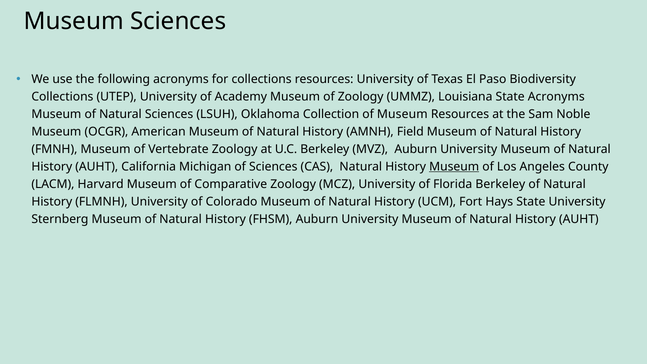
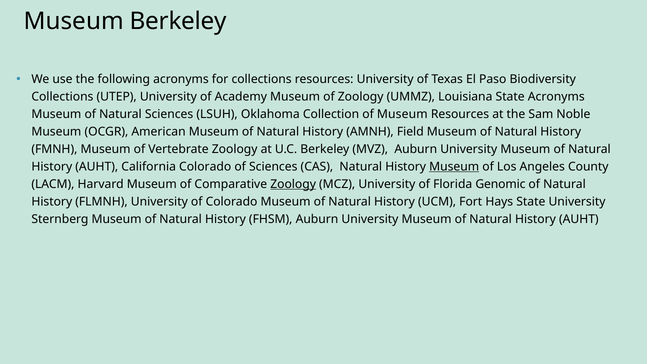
Museum Sciences: Sciences -> Berkeley (178, 21)
California Michigan: Michigan -> Colorado (205, 167)
Zoology underline: none -> present (293, 184)
Florida Berkeley: Berkeley -> Genomic (500, 184)
